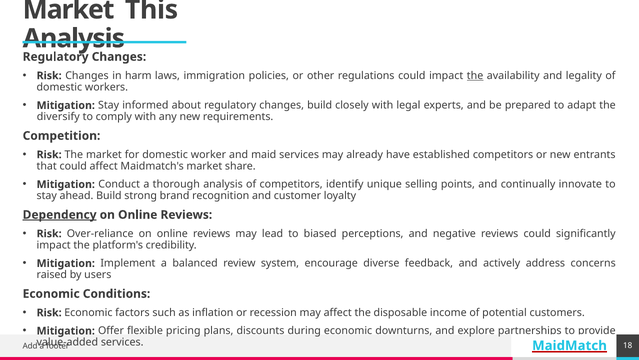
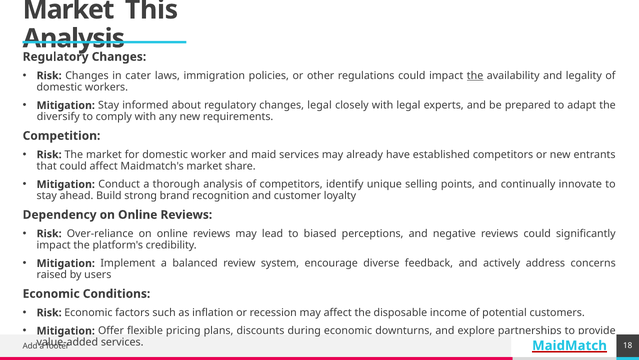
harm: harm -> cater (138, 76)
changes build: build -> legal (320, 105)
Dependency underline: present -> none (60, 214)
